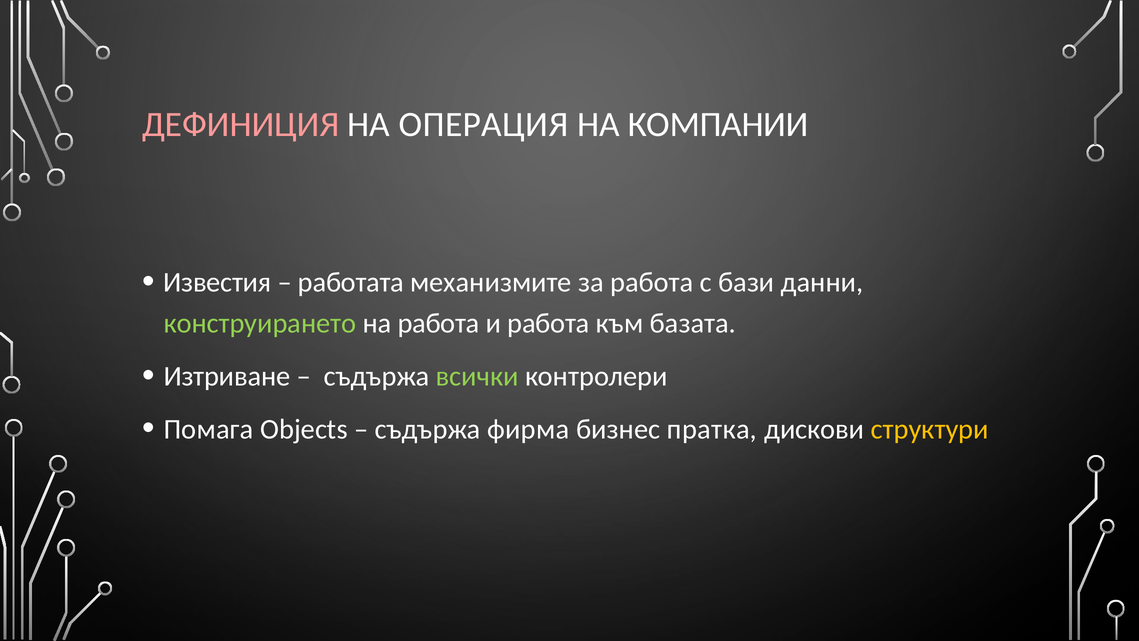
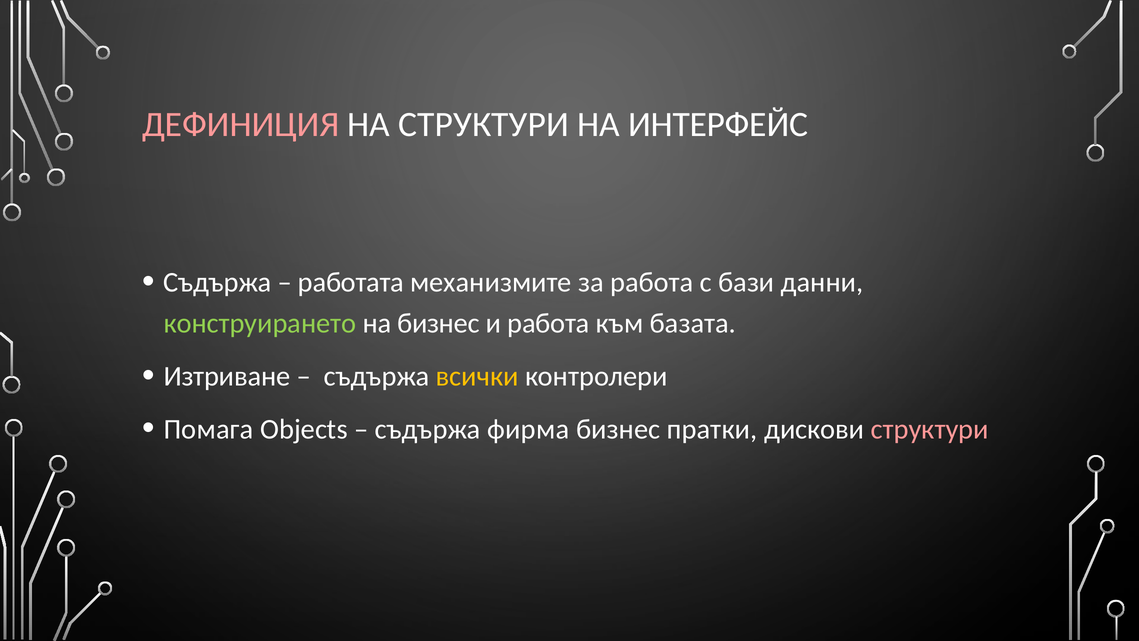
НА ОПЕРАЦИЯ: ОПЕРАЦИЯ -> СТРУКТУРИ (484, 124)
КОМПАНИИ: КОМПАНИИ -> ИНТЕРФЕЙС (718, 124)
Известия: Известия -> Съдържа (217, 282)
на работа: работа -> бизнес (439, 323)
всички colour: light green -> yellow (477, 376)
пратка: пратка -> пратки (712, 429)
структури colour: yellow -> pink (930, 429)
